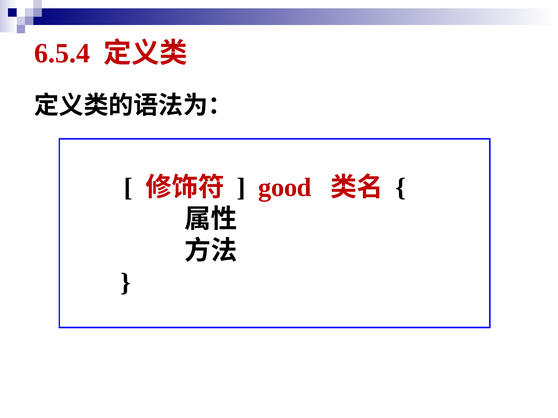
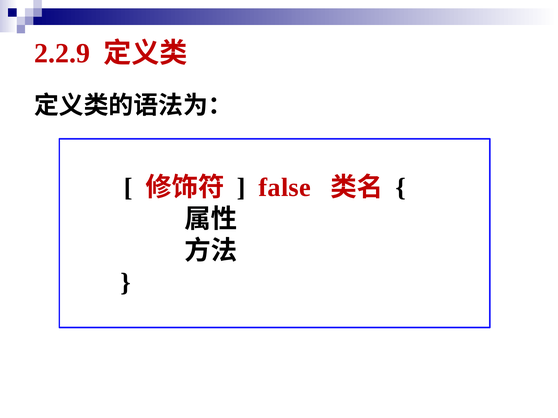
6.5.4: 6.5.4 -> 2.2.9 (62, 53)
good: good -> false (285, 188)
